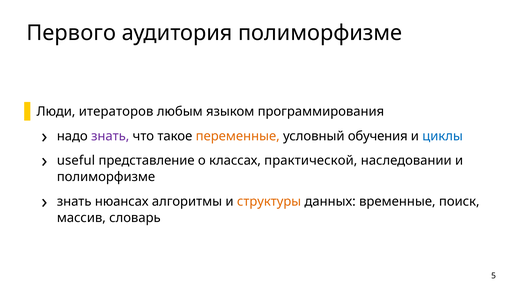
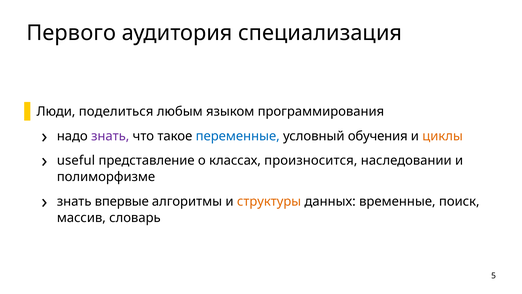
аудитория полиморфизме: полиморфизме -> специализация (320, 33)
итераторов: итераторов -> поделиться (116, 112)
переменные colour: orange -> blue (238, 136)
циклы colour: blue -> orange (443, 136)
практической: практической -> произносится (311, 160)
нюансах: нюансах -> впервые (122, 201)
